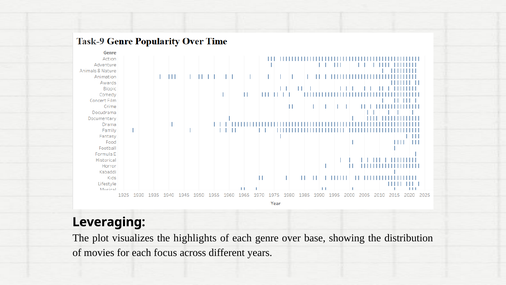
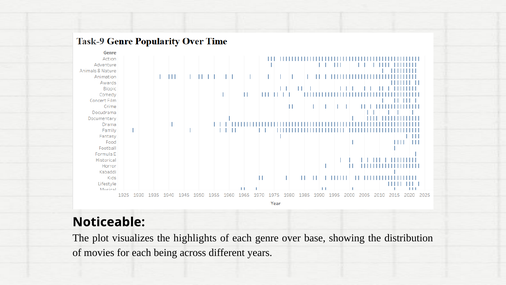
Leveraging: Leveraging -> Noticeable (109, 222)
focus: focus -> being (165, 252)
